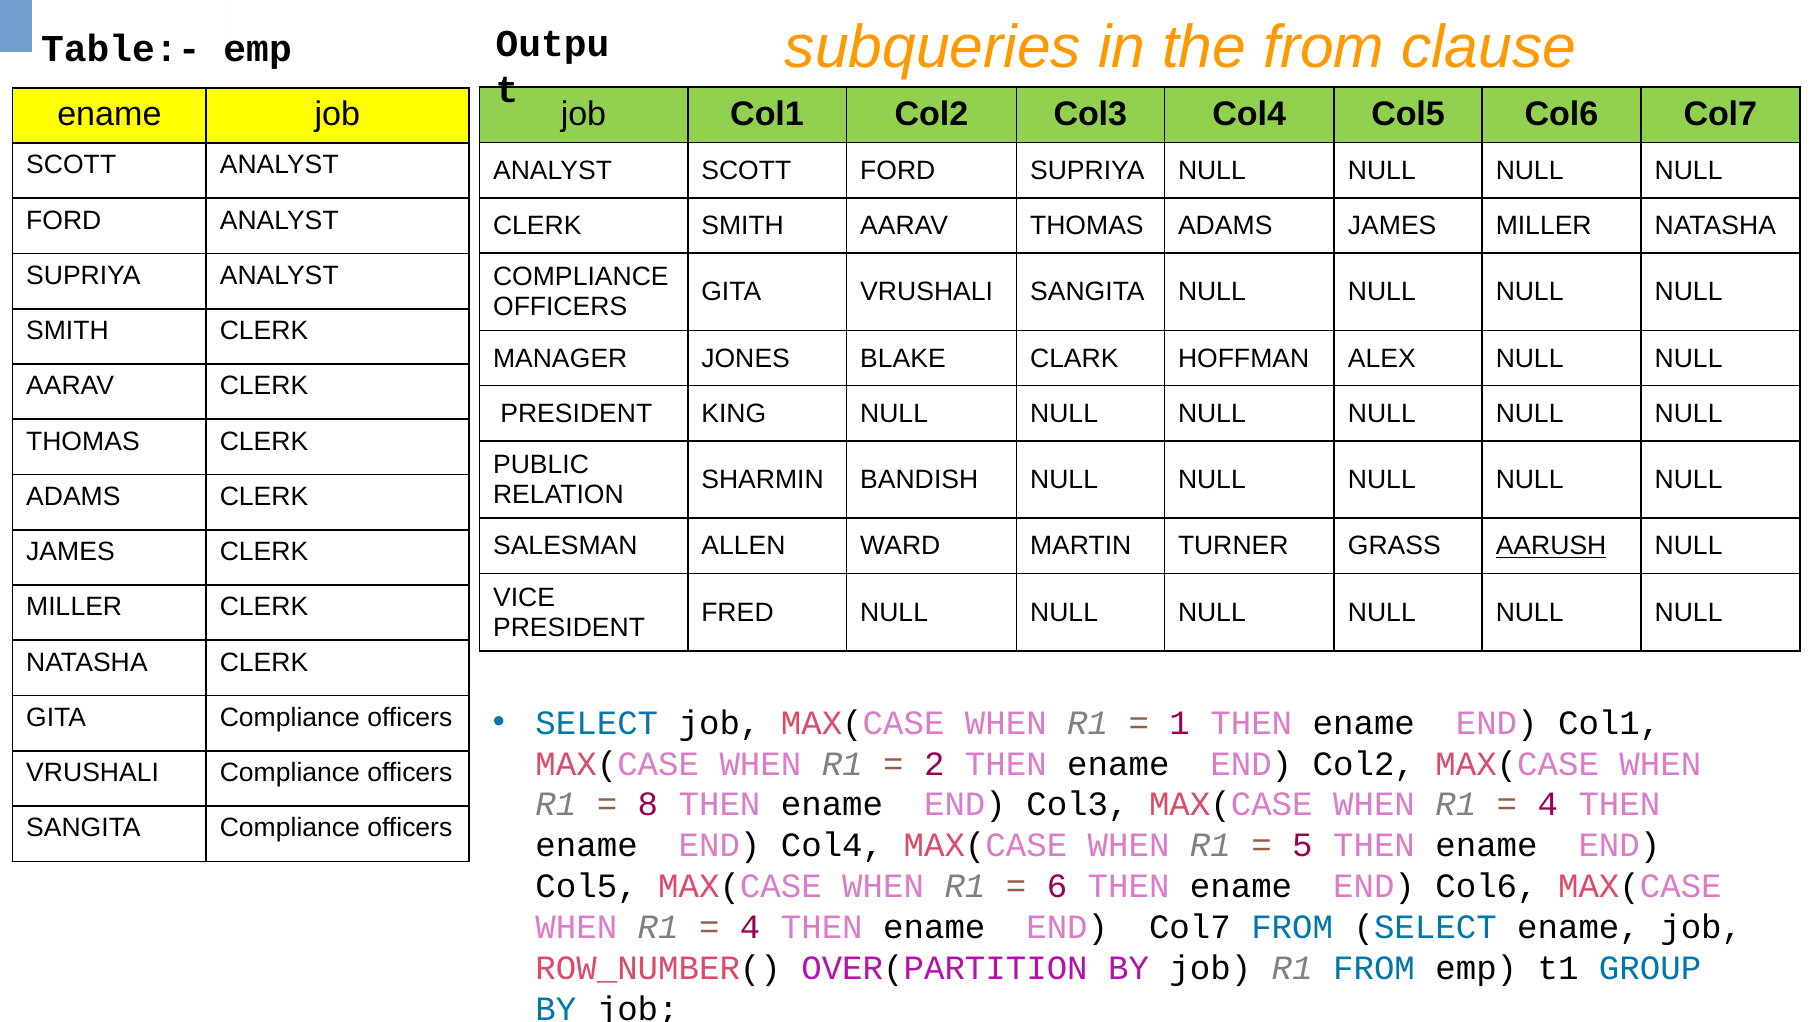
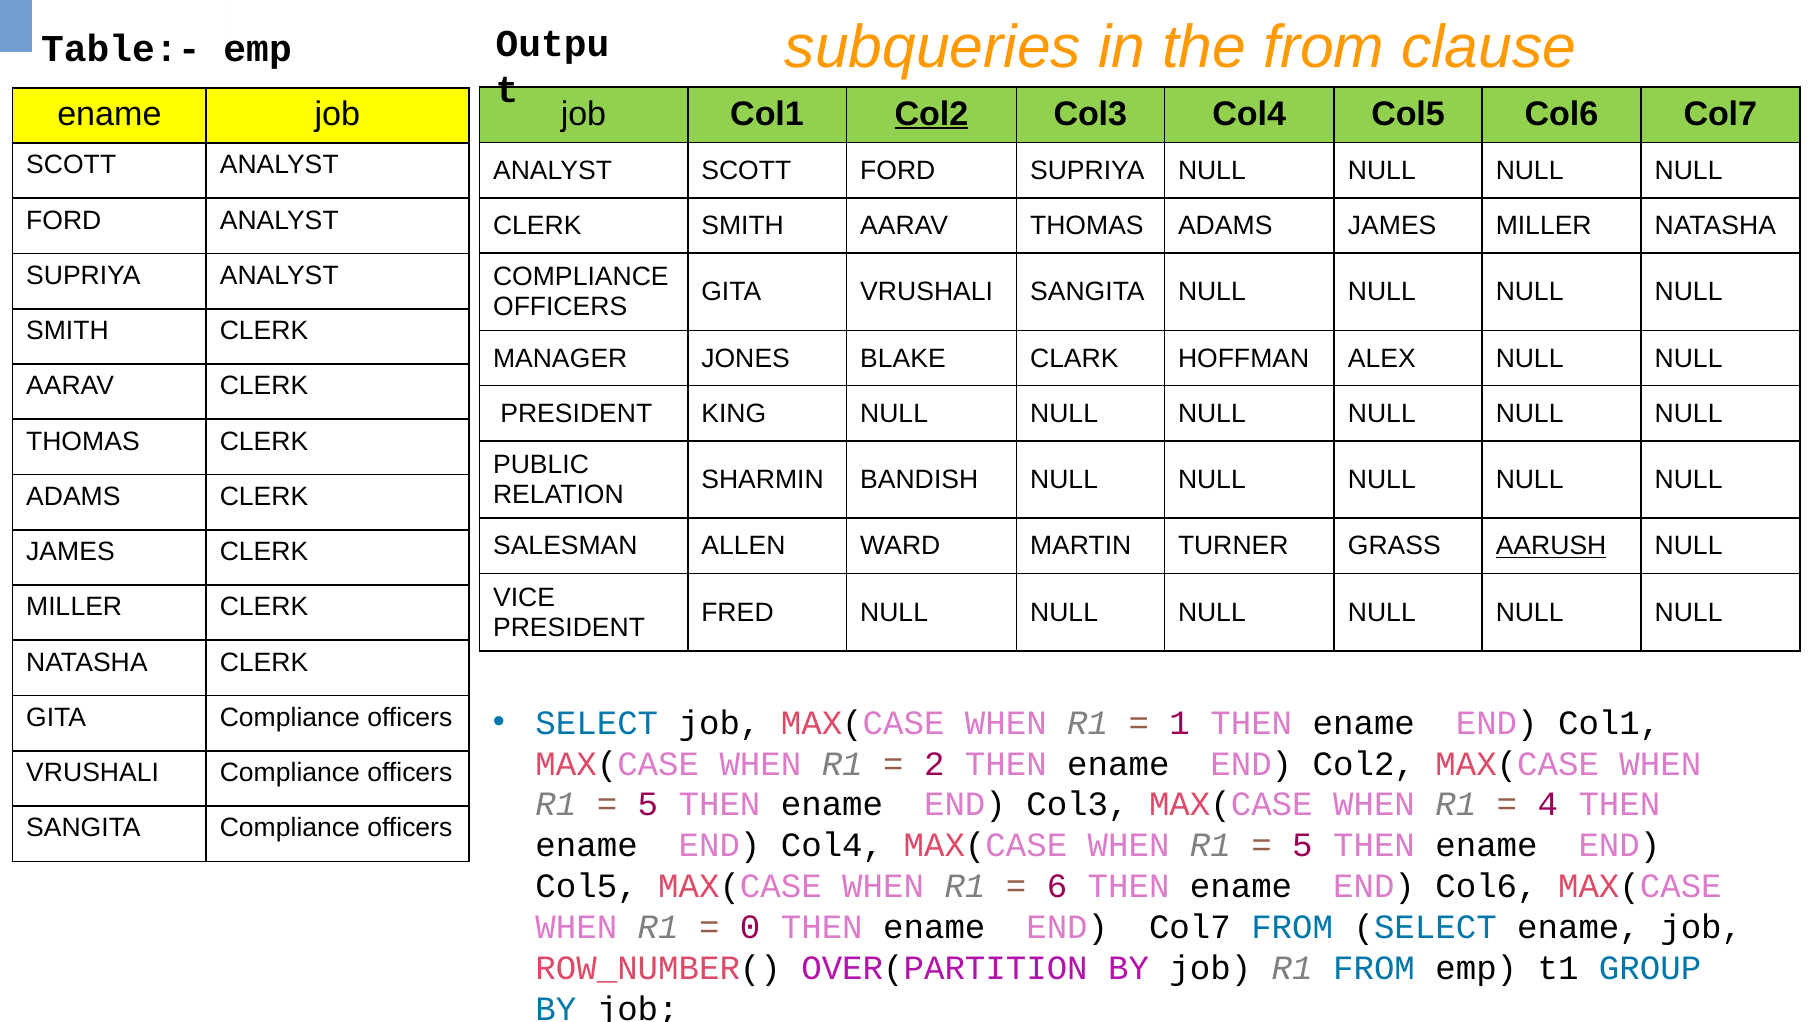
Col2 underline: none -> present (931, 114)
8: 8 -> 5 (648, 805)
4: 4 -> 0 (750, 928)
